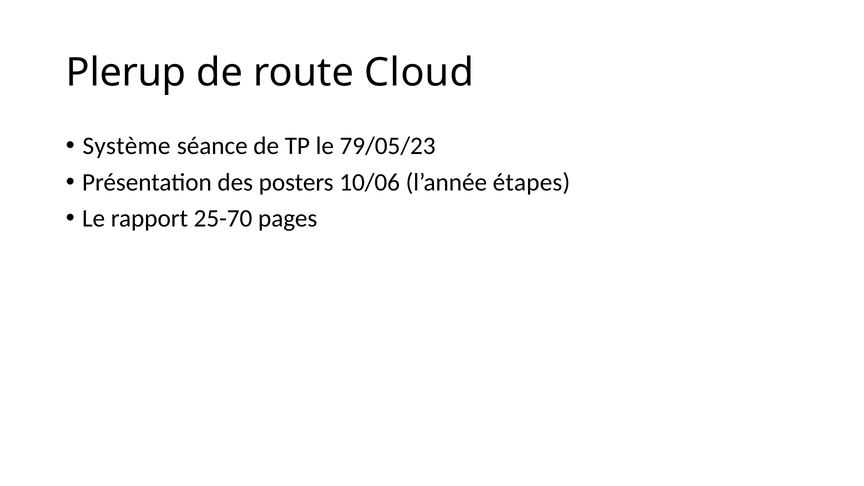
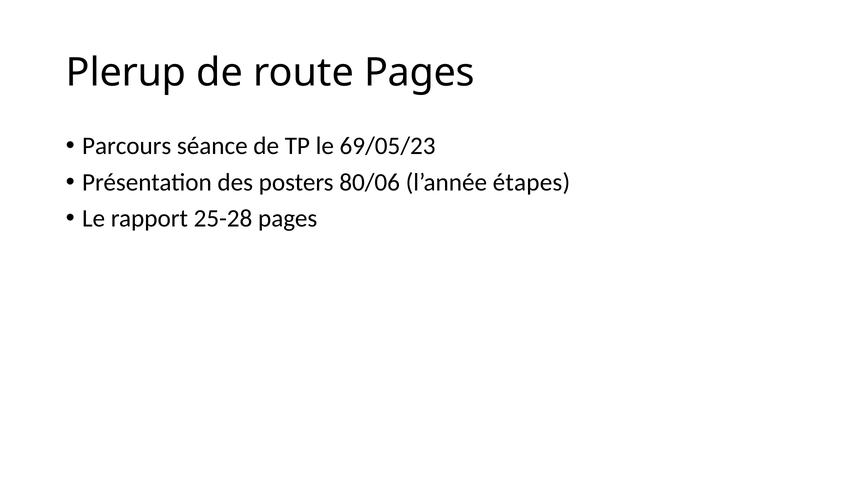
route Cloud: Cloud -> Pages (420, 73)
Système: Système -> Parcours (127, 146)
79/05/23: 79/05/23 -> 69/05/23 (388, 146)
10/06: 10/06 -> 80/06 (370, 182)
25-70: 25-70 -> 25-28 (223, 219)
